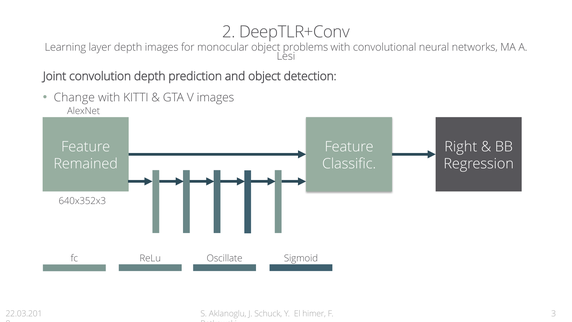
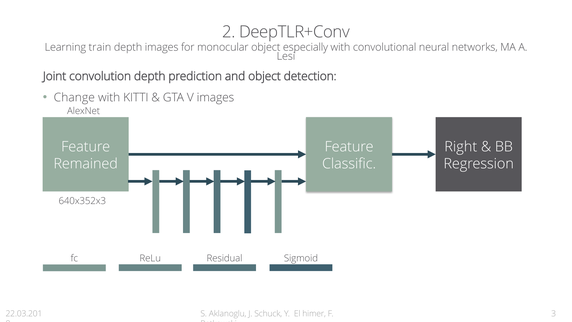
layer: layer -> train (100, 47)
problems: problems -> especially (305, 47)
Oscillate: Oscillate -> Residual (225, 258)
